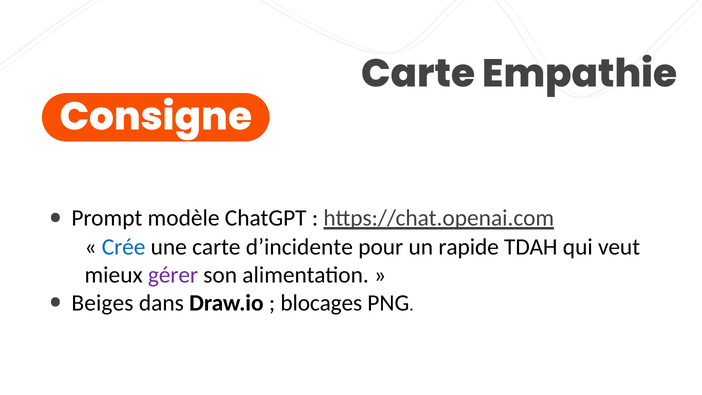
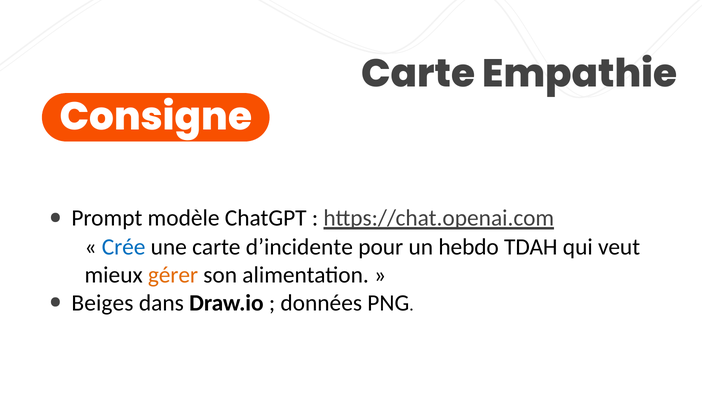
rapide: rapide -> hebdo (469, 247)
gérer colour: purple -> orange (173, 275)
blocages: blocages -> données (321, 303)
